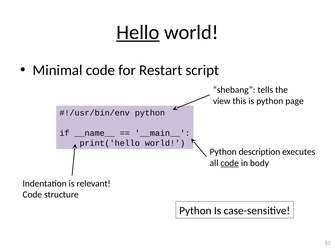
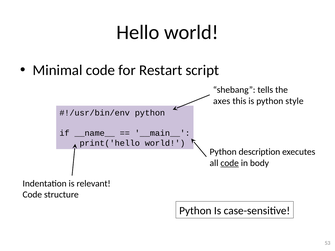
Hello underline: present -> none (138, 32)
view: view -> axes (222, 101)
page: page -> style (294, 101)
